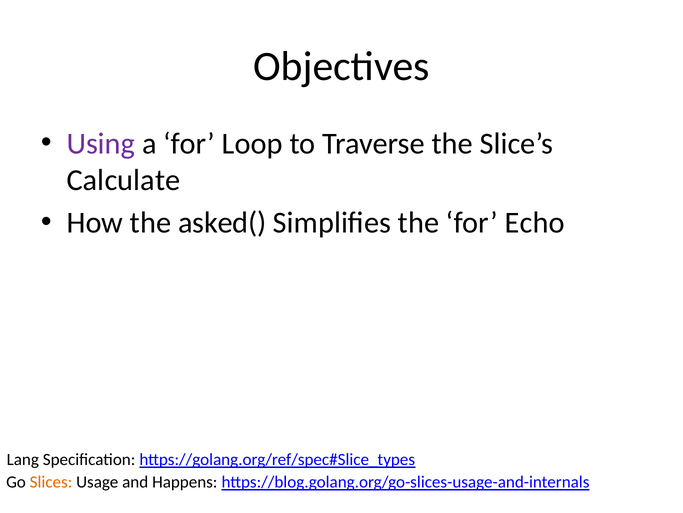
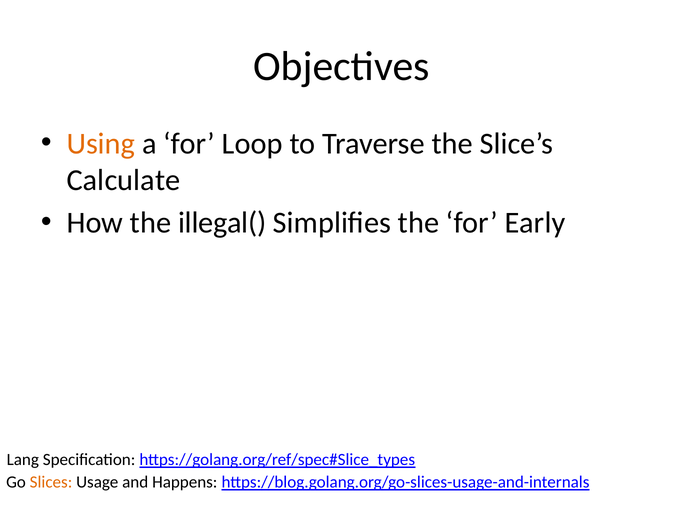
Using colour: purple -> orange (101, 143)
asked(: asked( -> illegal( (222, 222)
Echo: Echo -> Early (535, 222)
